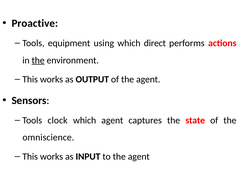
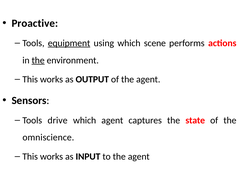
equipment underline: none -> present (69, 43)
direct: direct -> scene (155, 43)
clock: clock -> drive (58, 120)
